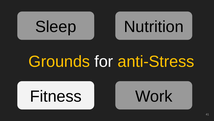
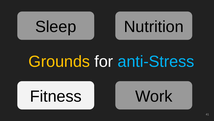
anti-Stress colour: yellow -> light blue (156, 61)
